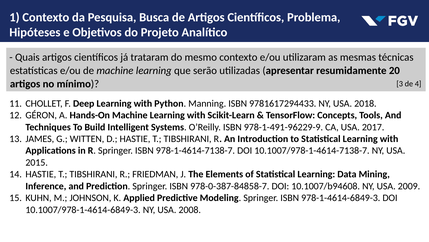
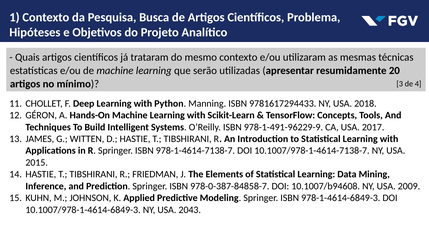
2008: 2008 -> 2043 (190, 209)
